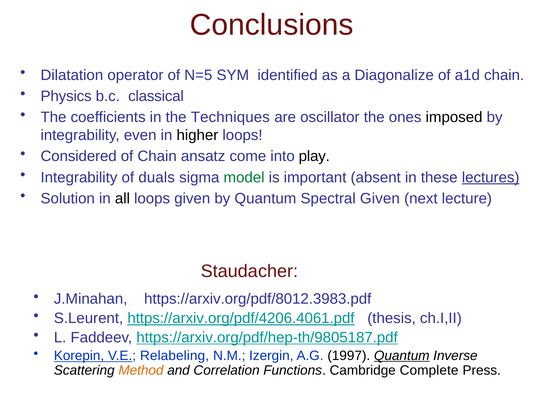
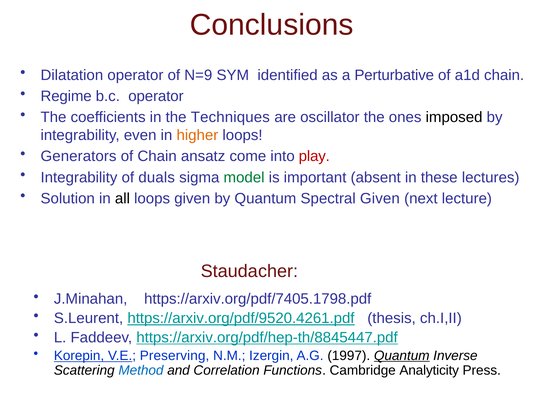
N=5: N=5 -> N=9 (198, 75)
Diagonalize: Diagonalize -> Perturbative (394, 75)
Physics: Physics -> Regime (66, 96)
b.c classical: classical -> operator (156, 96)
higher colour: black -> orange (197, 135)
Considered: Considered -> Generators (79, 156)
play colour: black -> red (314, 156)
lectures underline: present -> none (491, 177)
https://arxiv.org/pdf/8012.3983.pdf: https://arxiv.org/pdf/8012.3983.pdf -> https://arxiv.org/pdf/7405.1798.pdf (258, 299)
https://arxiv.org/pdf/4206.4061.pdf: https://arxiv.org/pdf/4206.4061.pdf -> https://arxiv.org/pdf/9520.4261.pdf (241, 318)
https://arxiv.org/pdf/hep-th/9805187.pdf: https://arxiv.org/pdf/hep-th/9805187.pdf -> https://arxiv.org/pdf/hep-th/8845447.pdf (267, 337)
Relabeling: Relabeling -> Preserving (175, 355)
Method colour: orange -> blue (141, 370)
Complete: Complete -> Analyticity (429, 370)
